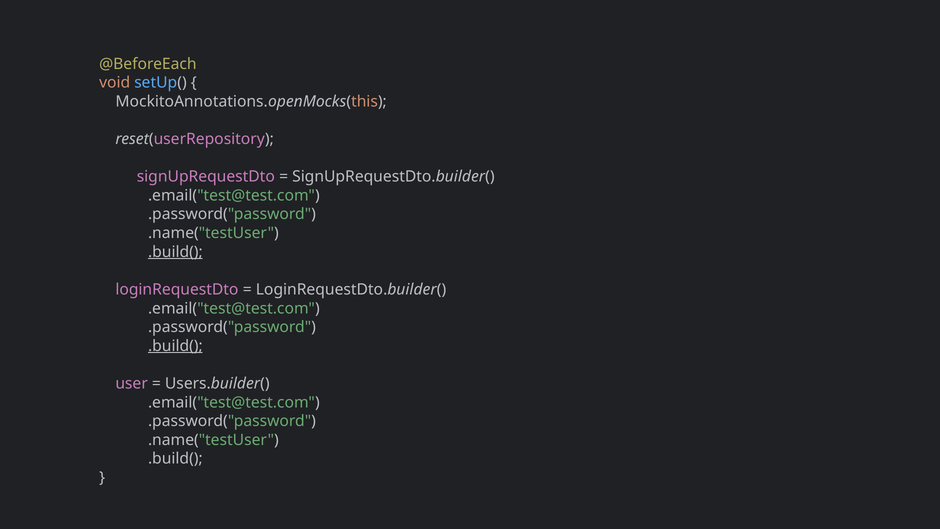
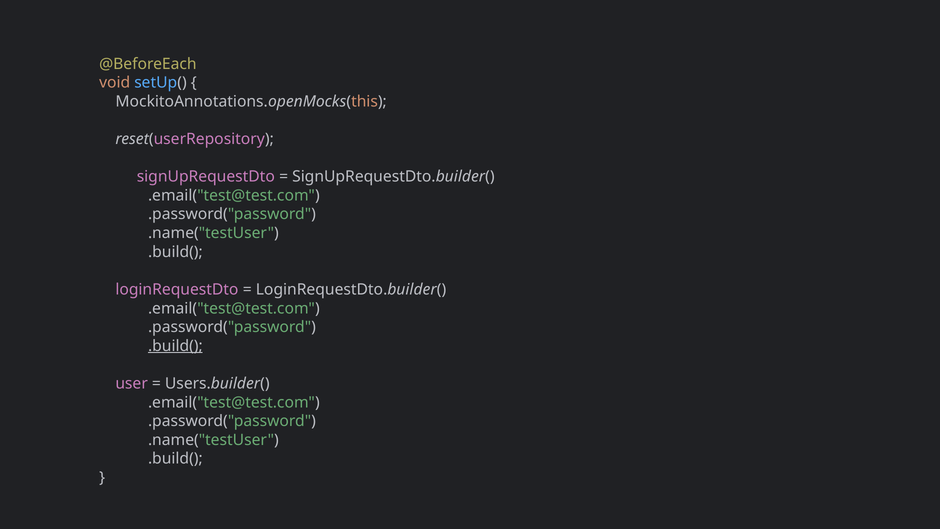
.build( underline: present -> none (175, 252)
